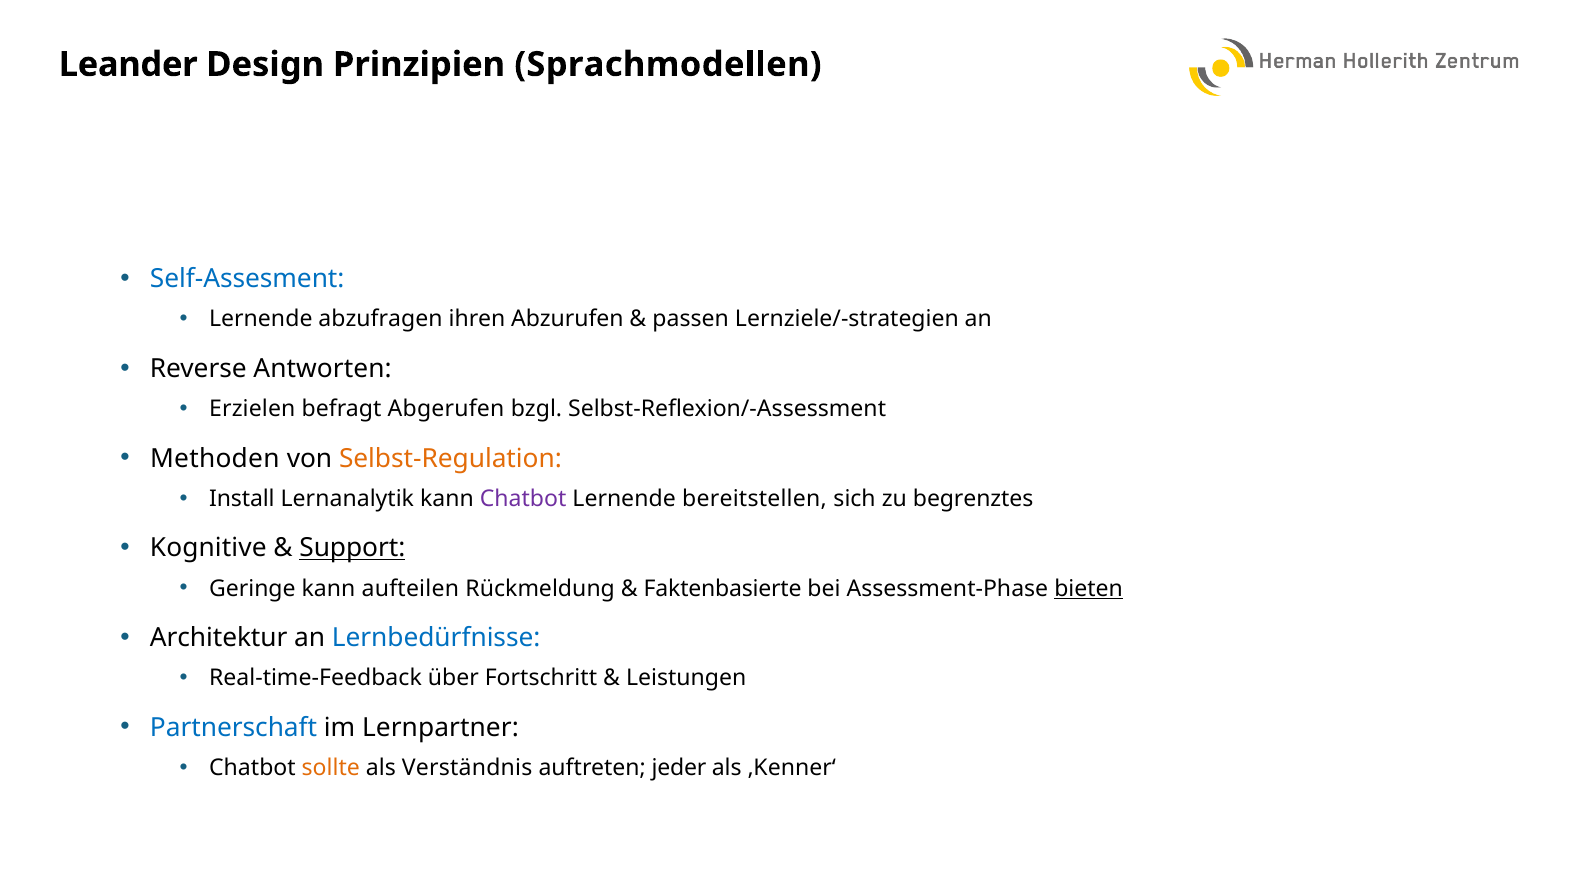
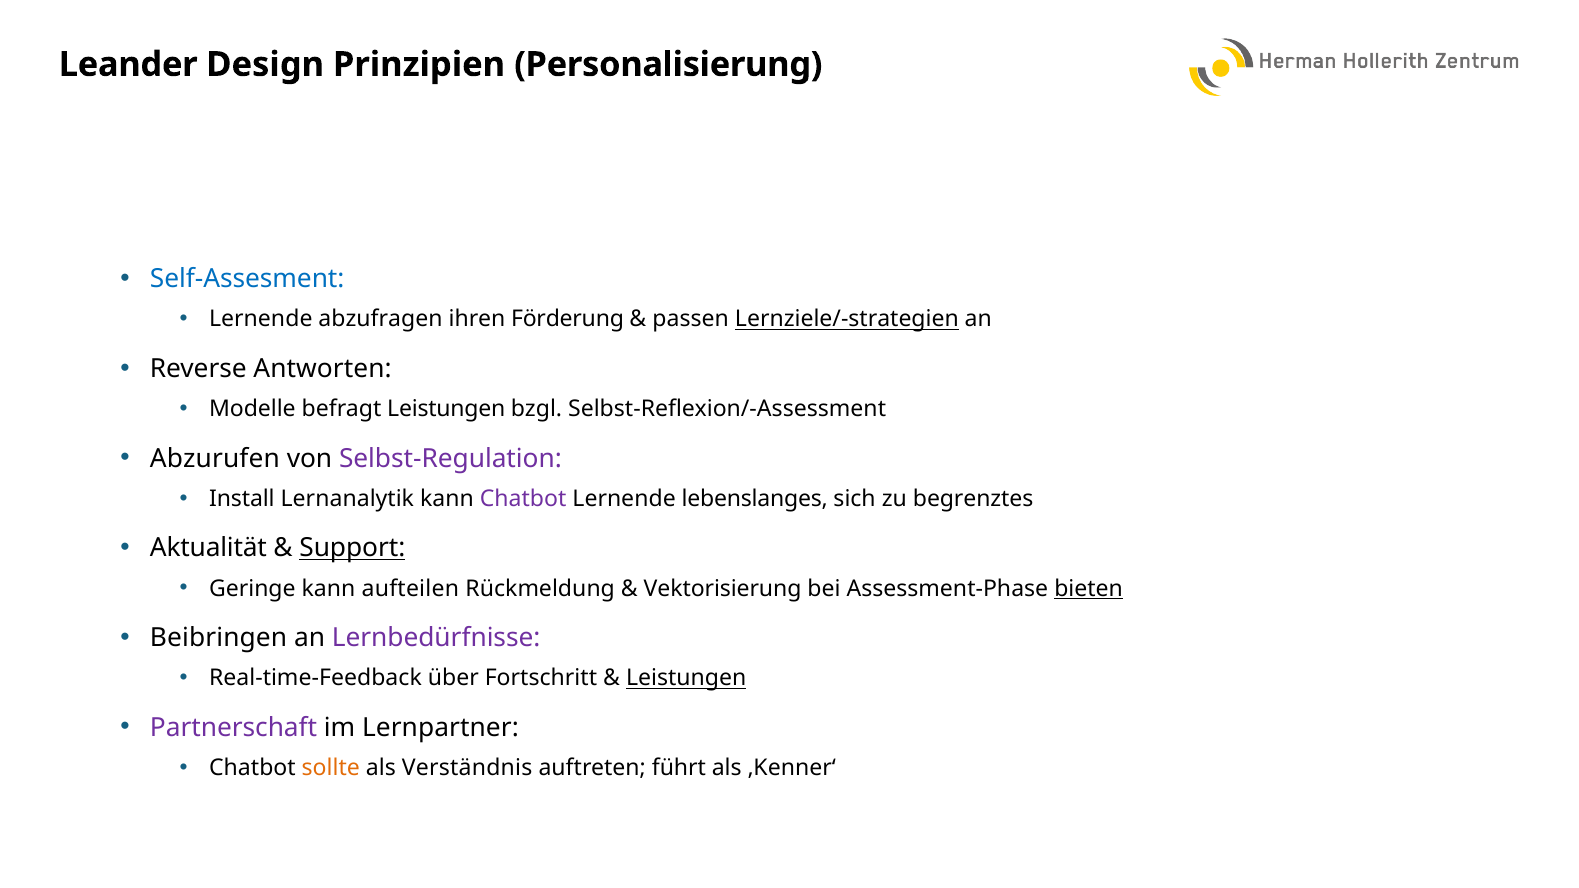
Sprachmodellen: Sprachmodellen -> Personalisierung (668, 65)
Abzurufen: Abzurufen -> Förderung (567, 319)
Lernziele/-strategien underline: none -> present (847, 319)
Erzielen: Erzielen -> Modelle (252, 409)
befragt Abgerufen: Abgerufen -> Leistungen (446, 409)
Methoden: Methoden -> Abzurufen (215, 459)
Selbst-Regulation colour: orange -> purple (450, 459)
bereitstellen: bereitstellen -> lebenslanges (755, 499)
Kognitive: Kognitive -> Aktualität (208, 548)
Faktenbasierte: Faktenbasierte -> Vektorisierung (723, 589)
Architektur: Architektur -> Beibringen (219, 638)
Lernbedürfnisse colour: blue -> purple (436, 638)
Leistungen underline: none -> present (686, 678)
Partnerschaft colour: blue -> purple (234, 728)
jeder: jeder -> führt (679, 768)
